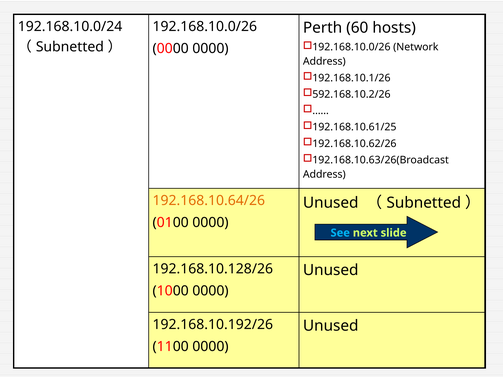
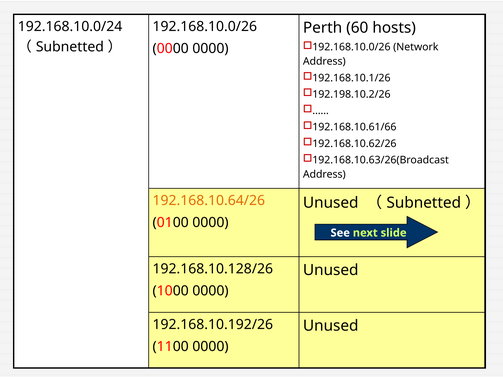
592.168.10.2/26: 592.168.10.2/26 -> 192.198.10.2/26 (351, 94)
192.168.10.61/25: 192.168.10.61/25 -> 192.168.10.61/66 (354, 127)
See colour: light blue -> white (340, 233)
